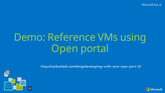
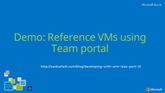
Open: Open -> Team (65, 49)
